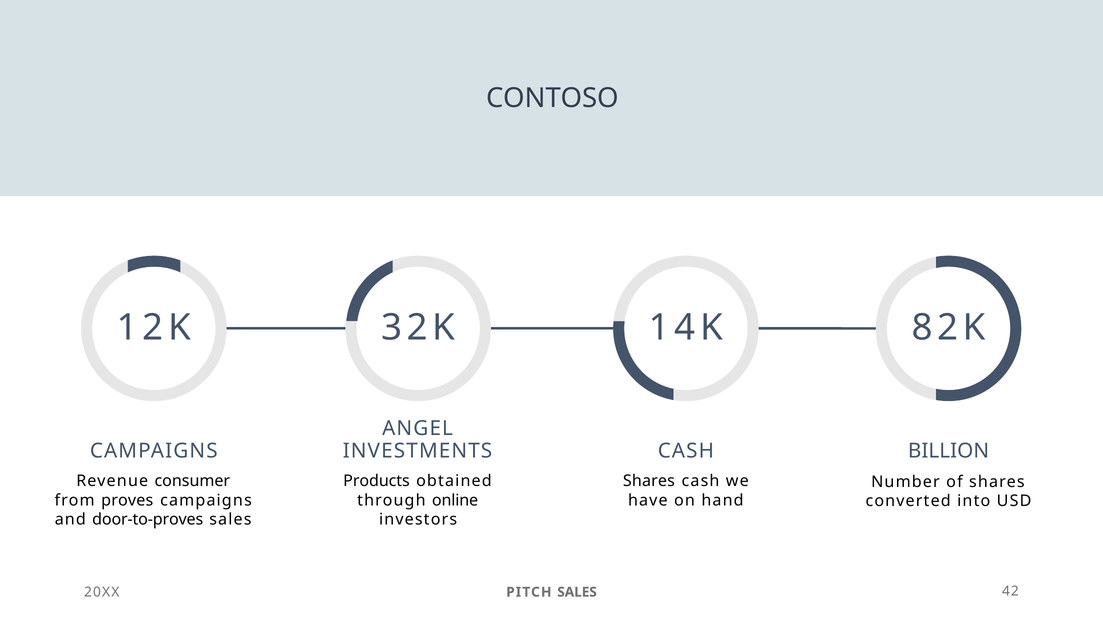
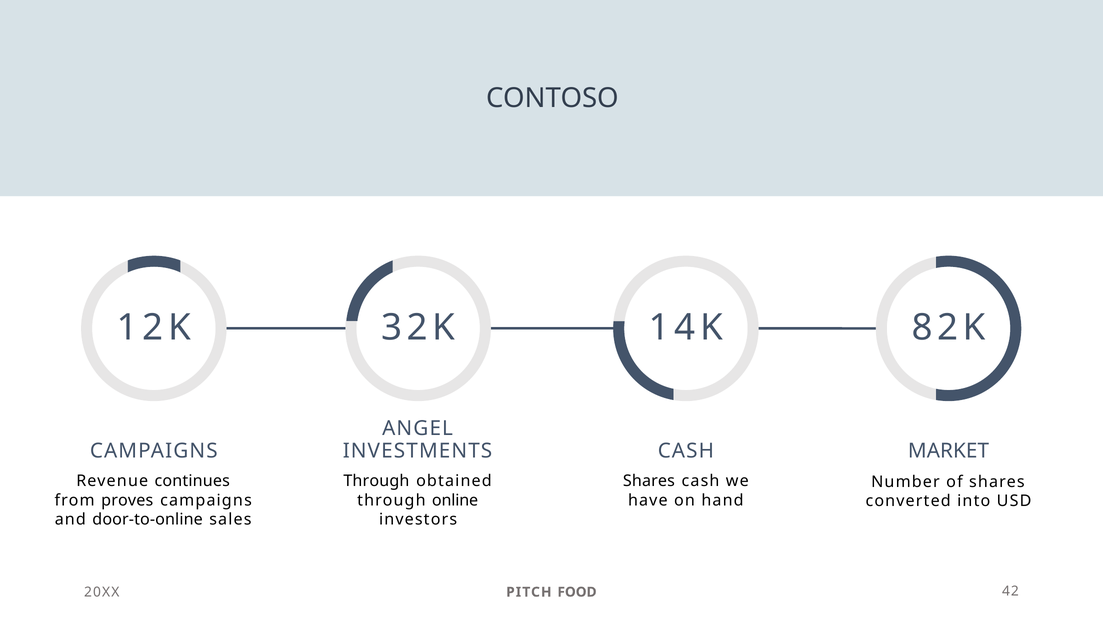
BILLION: BILLION -> MARKET (949, 451)
consumer: consumer -> continues (192, 481)
Products: Products -> Through (376, 481)
door-to-proves: door-to-proves -> door-to-online (148, 520)
PITCH SALES: SALES -> FOOD (577, 593)
